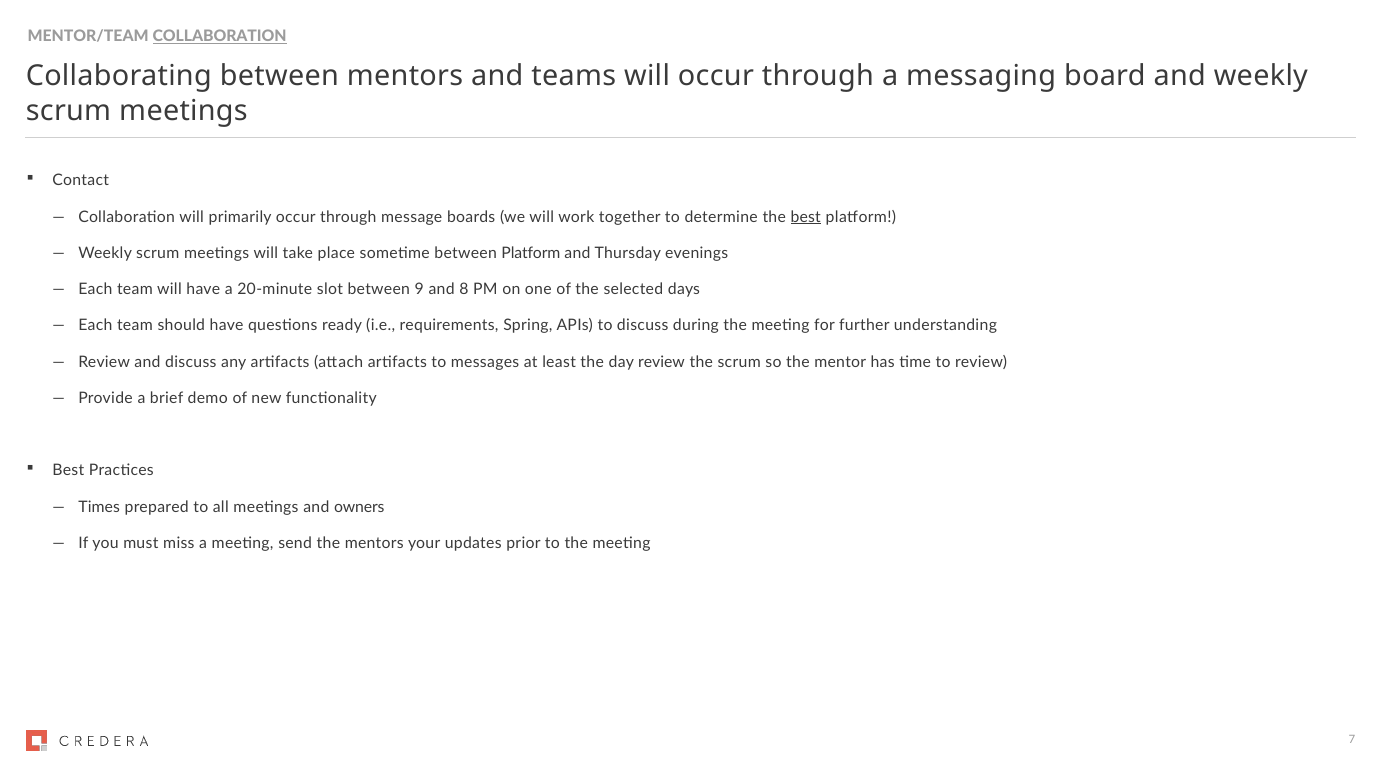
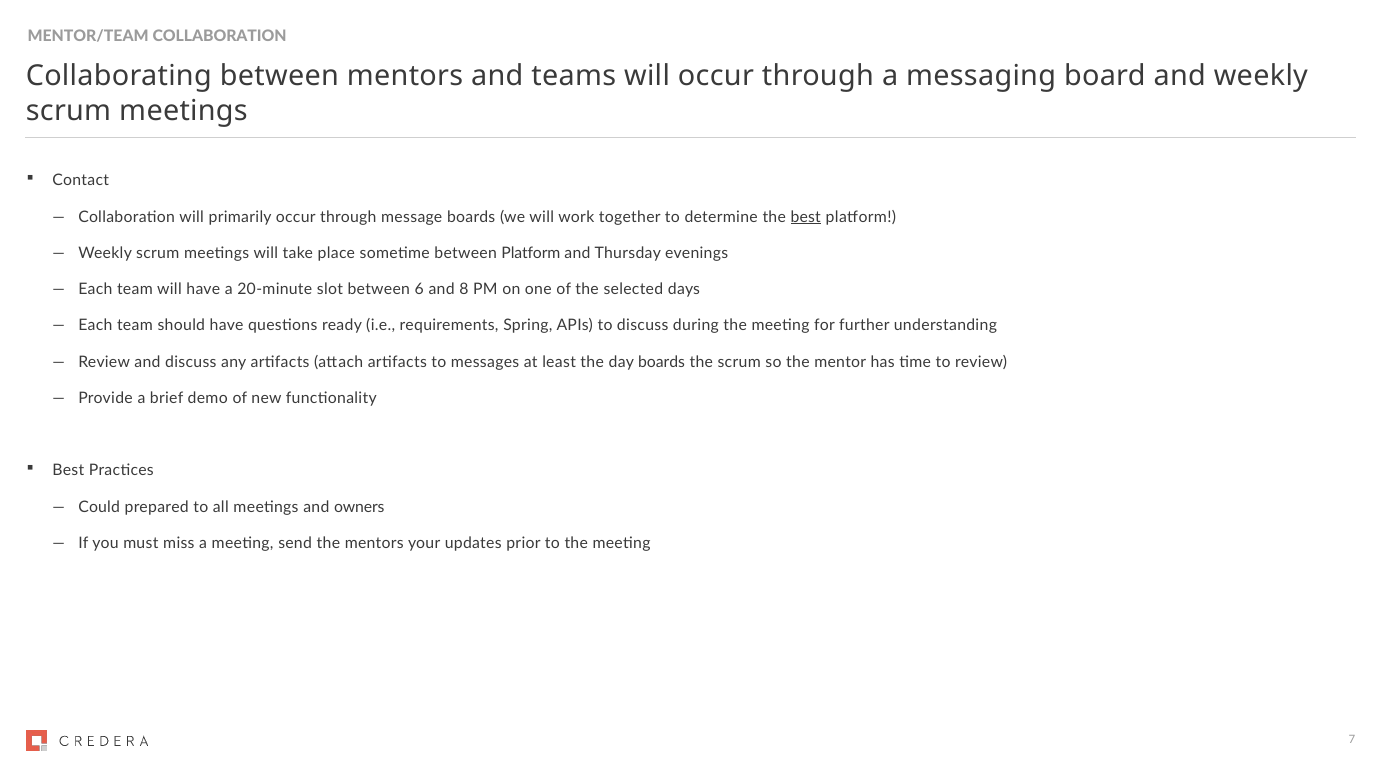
COLLABORATION underline: present -> none (220, 36)
9: 9 -> 6 (419, 289)
day review: review -> boards (662, 362)
Times: Times -> Could (99, 507)
